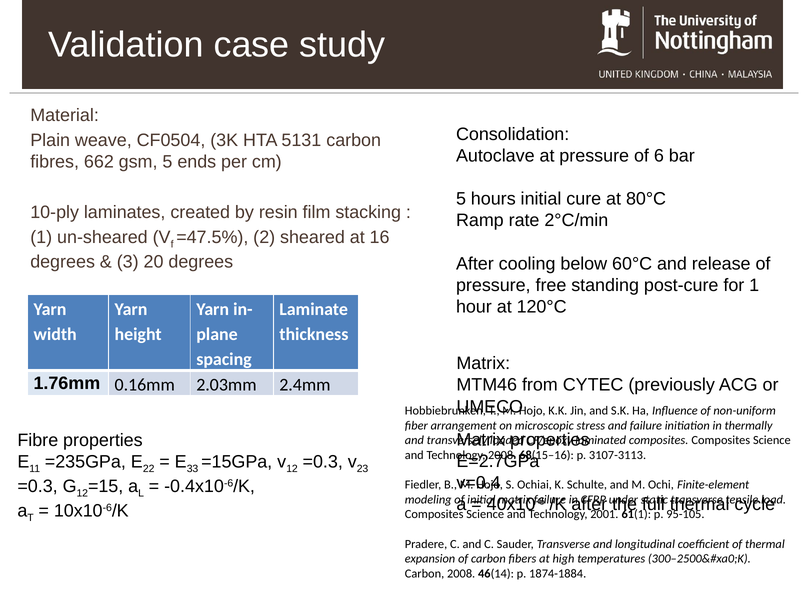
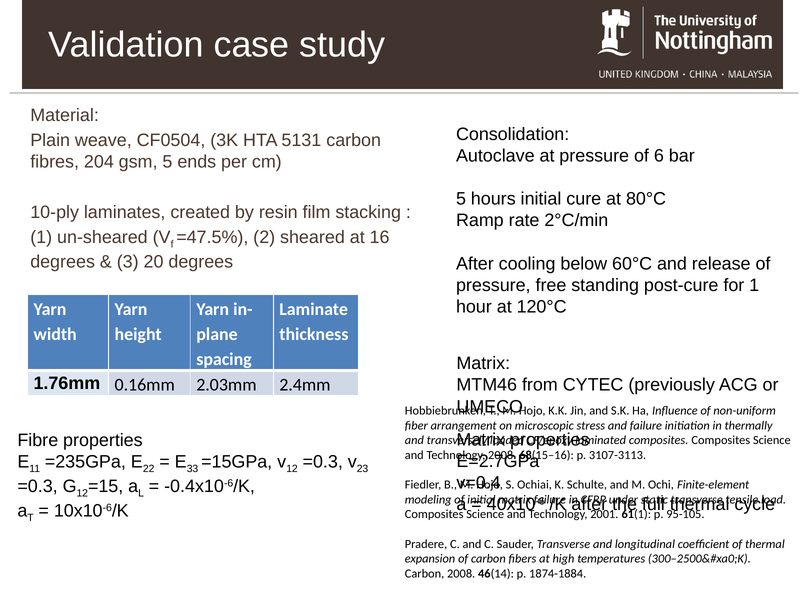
662: 662 -> 204 (99, 162)
